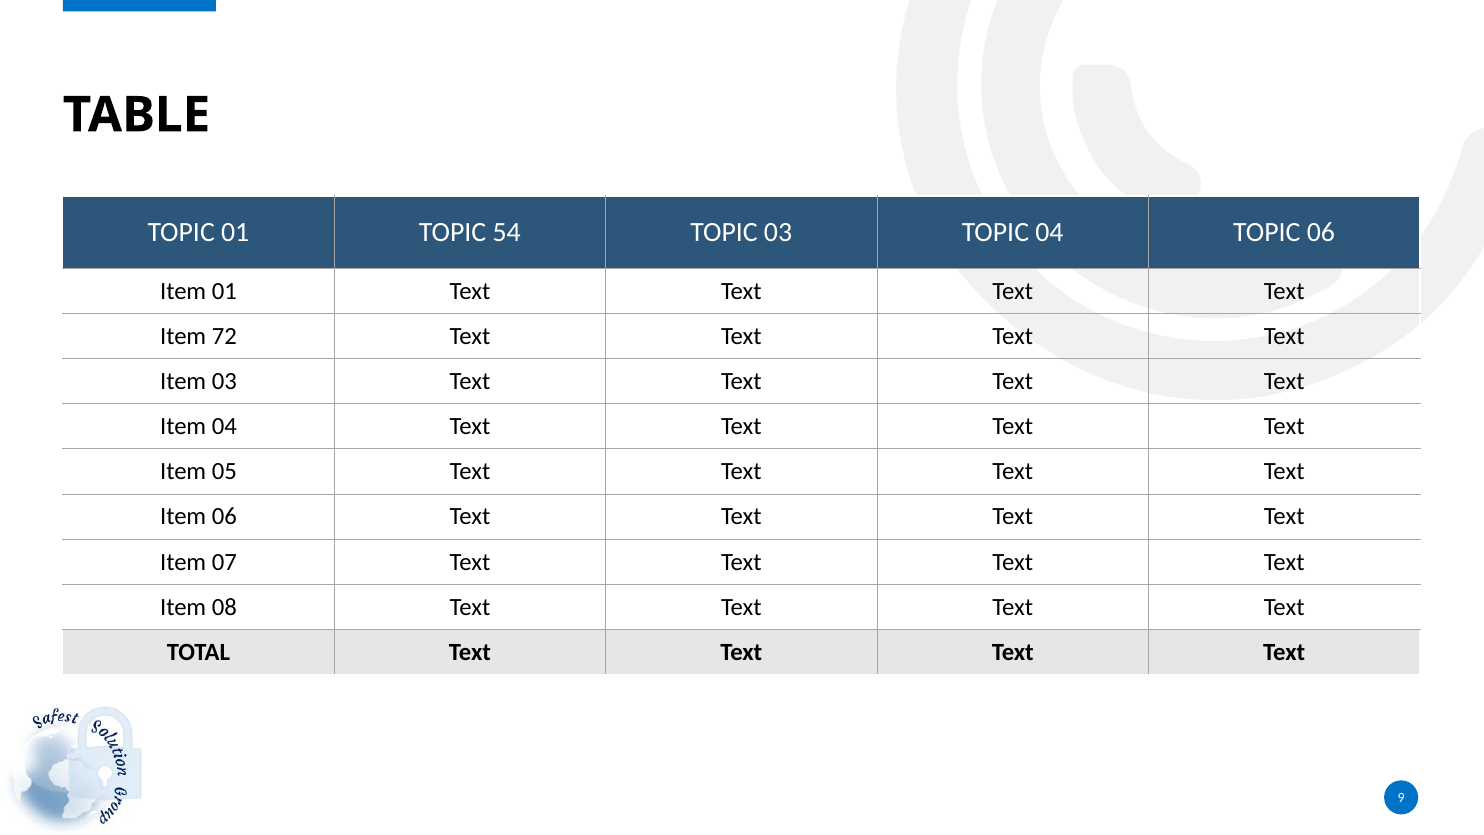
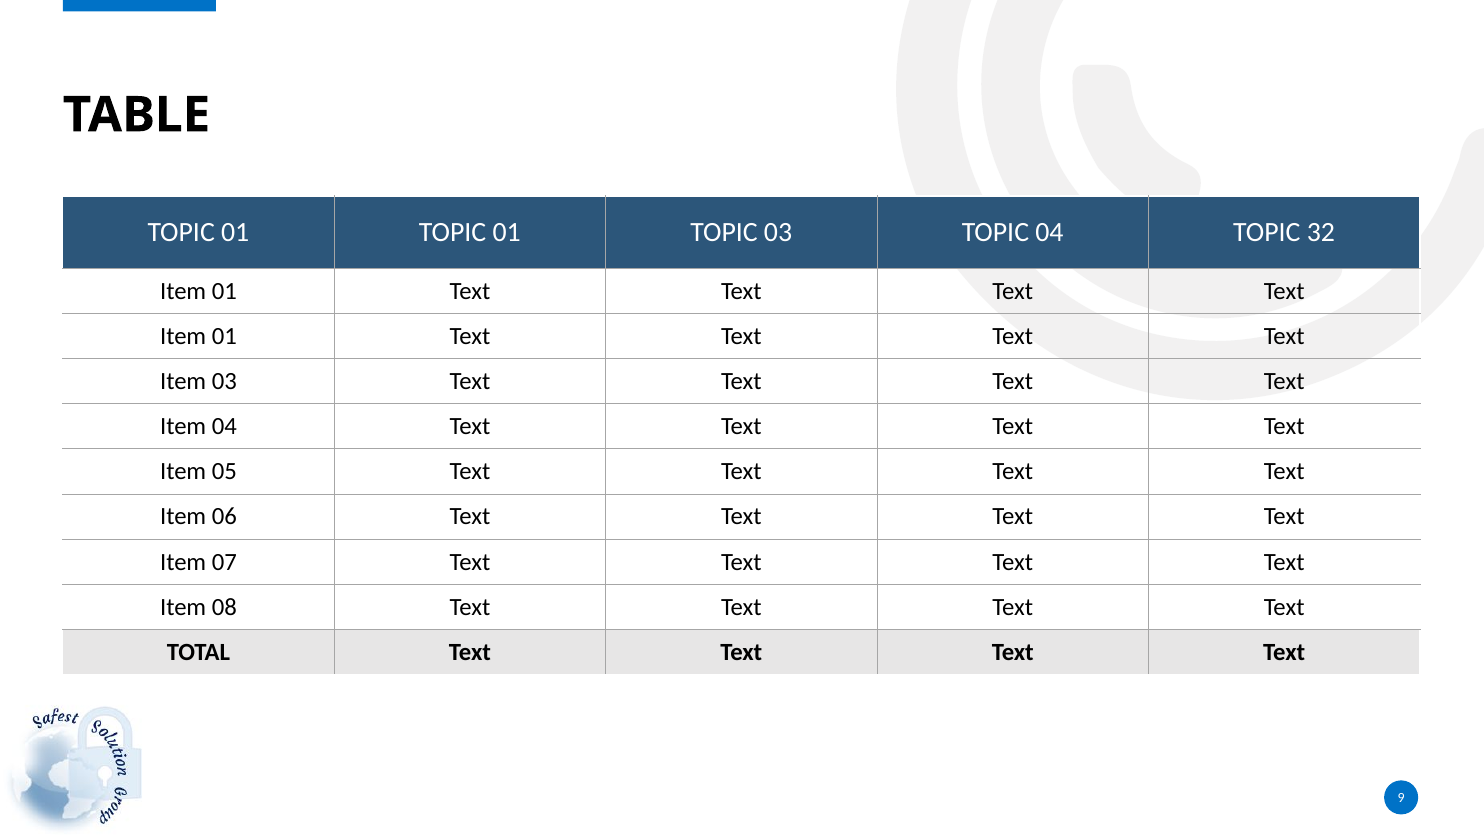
01 TOPIC 54: 54 -> 01 (507, 232)
TOPIC 06: 06 -> 32 (1321, 232)
72: 72 -> 01 (224, 336)
